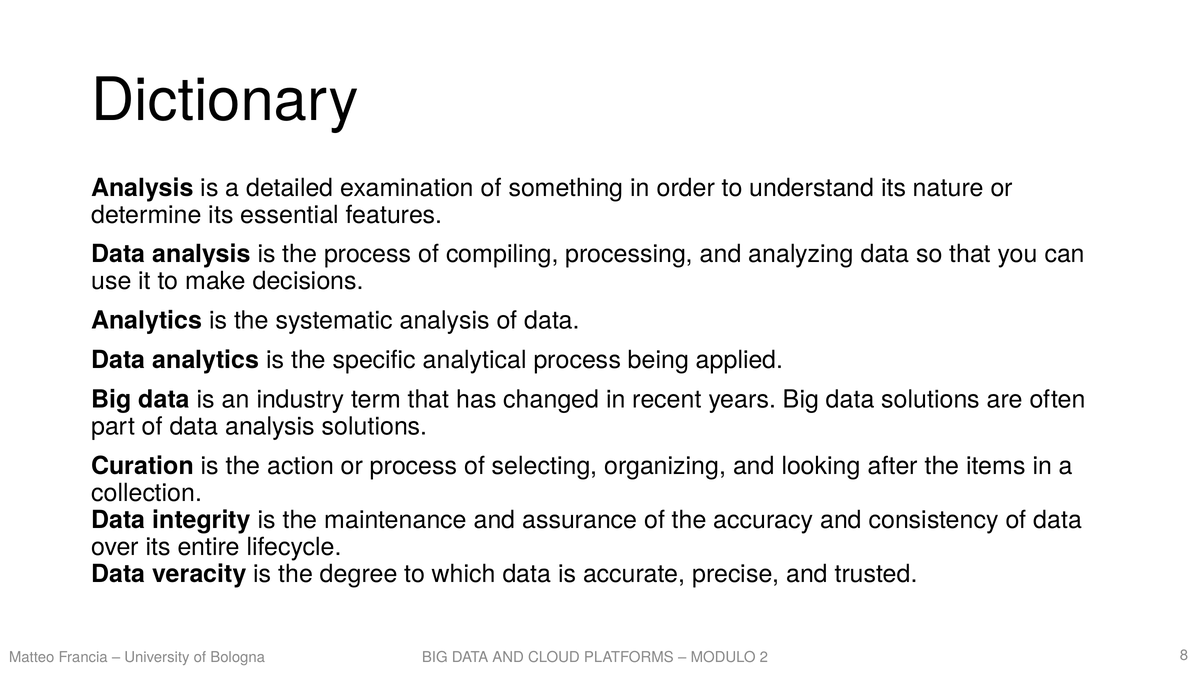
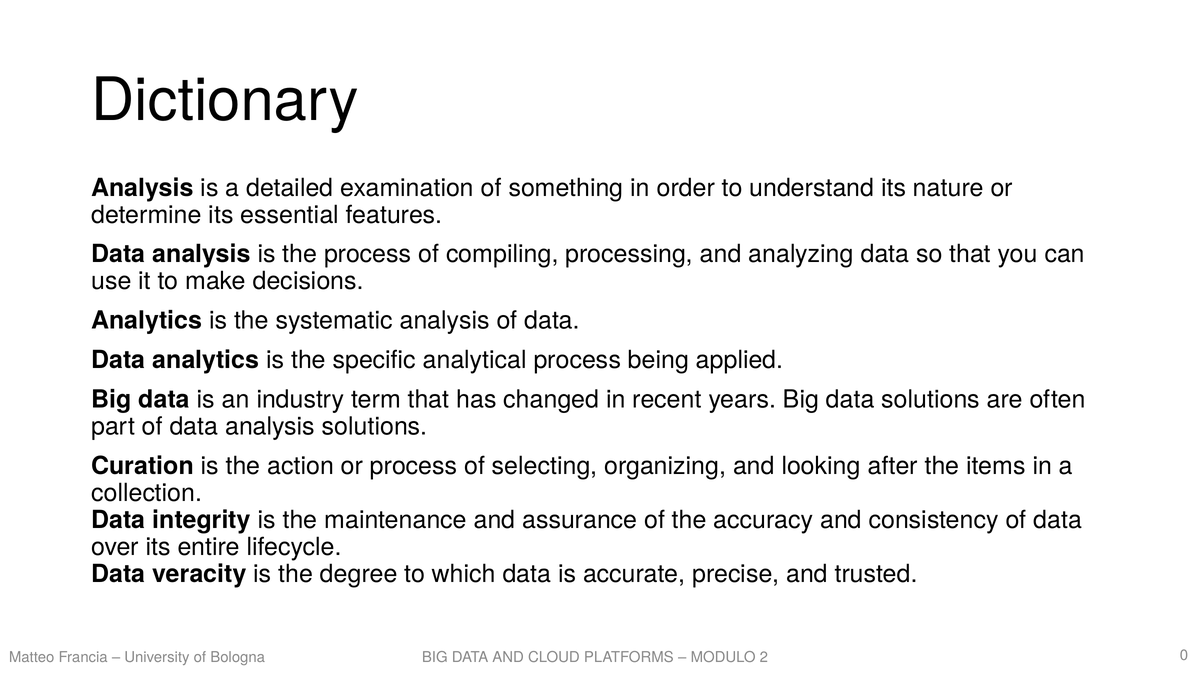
8: 8 -> 0 (1184, 655)
